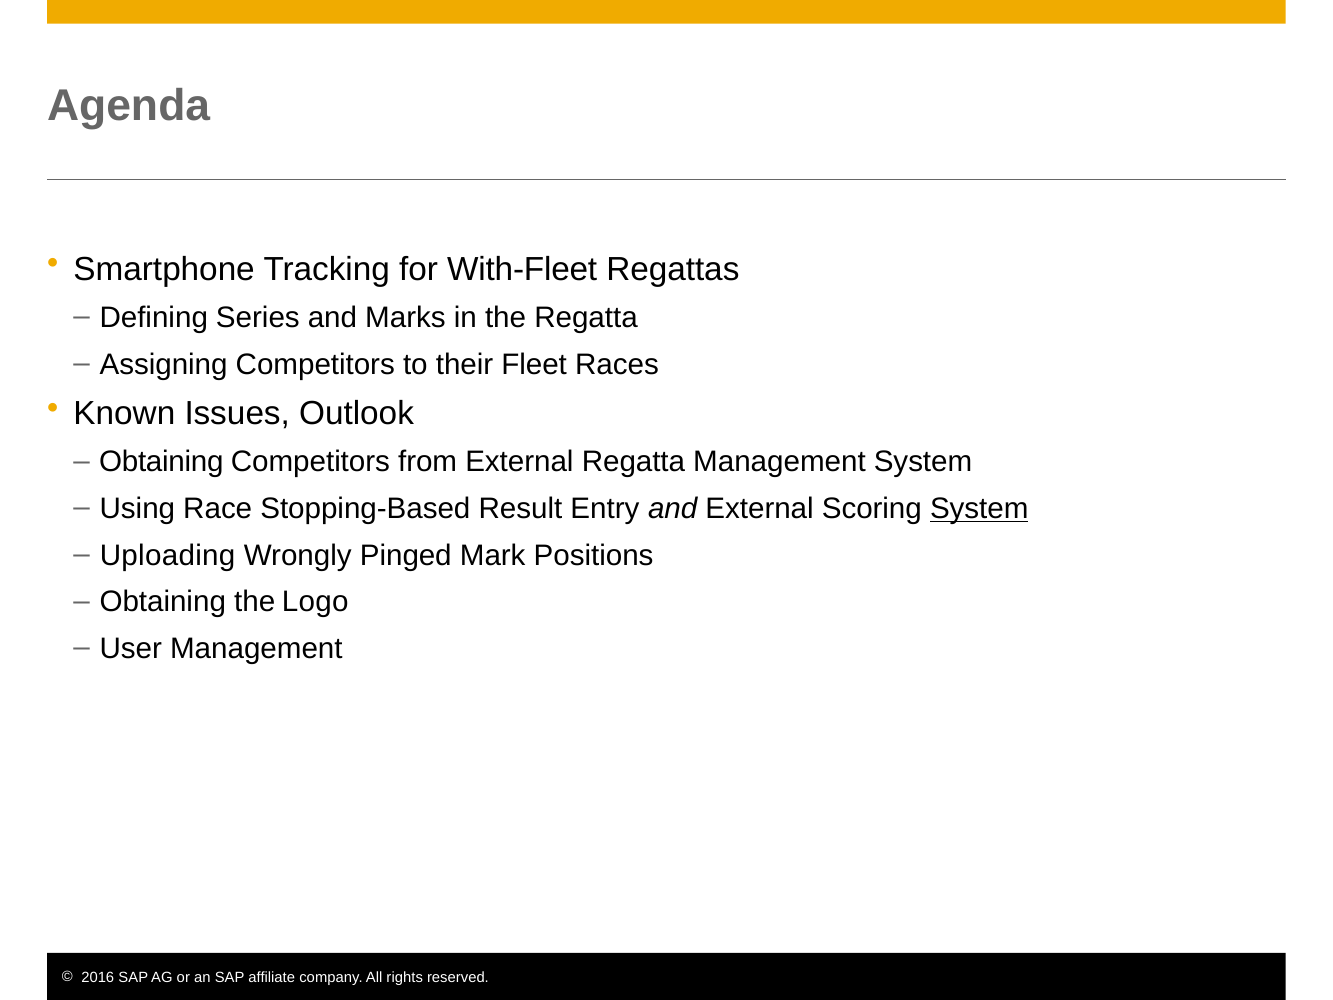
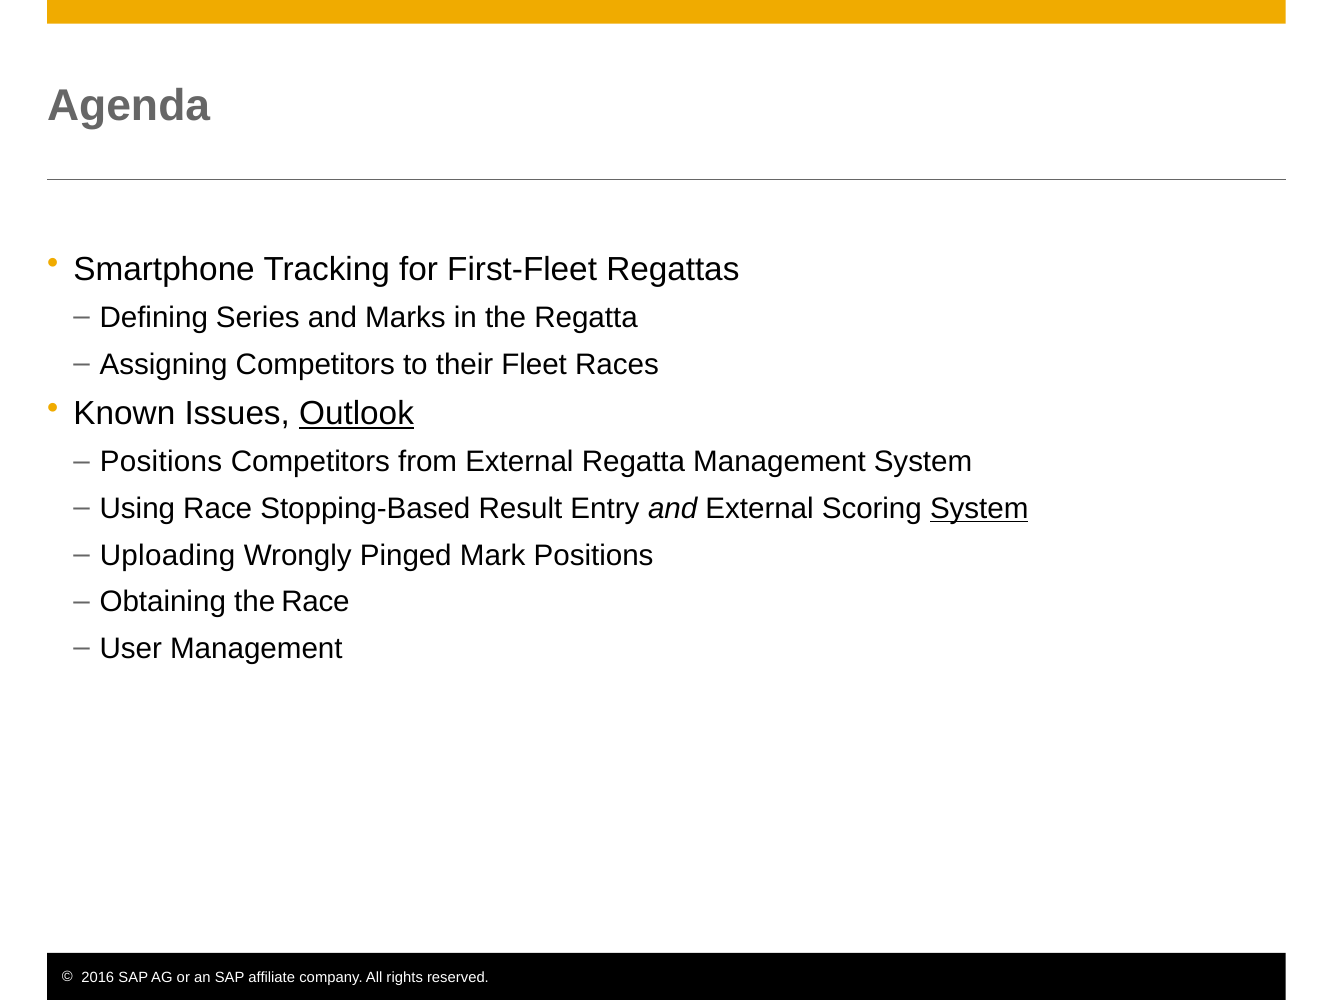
With-Fleet: With-Fleet -> First-Fleet (522, 269)
Outlook underline: none -> present (357, 413)
Obtaining: Obtaining -> Positions (161, 462)
the Logo: Logo -> Race (316, 602)
